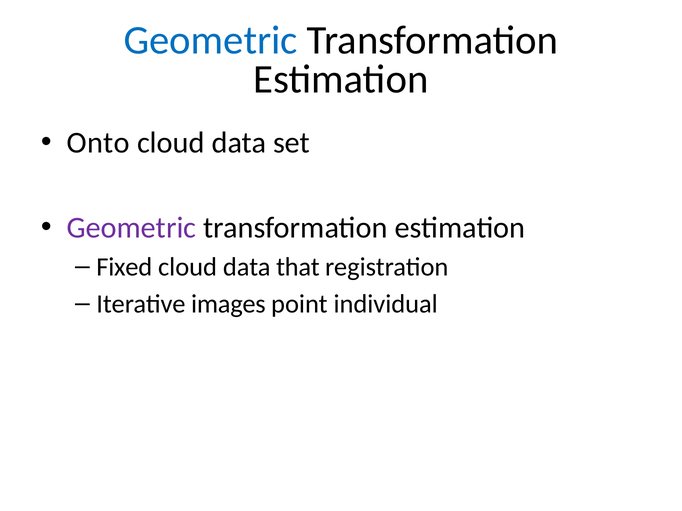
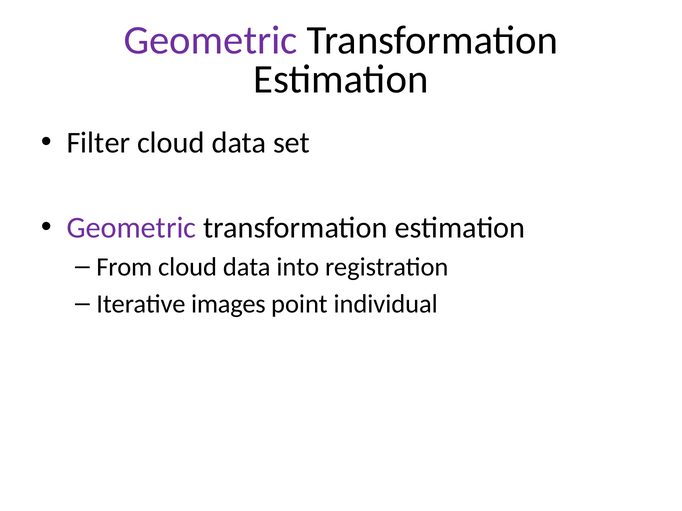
Geometric colour: blue -> purple (211, 41)
Onto: Onto -> Filter (98, 143)
Fixed: Fixed -> From (124, 267)
that: that -> into (298, 267)
